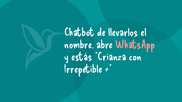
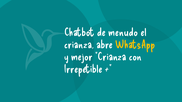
llevarlos: llevarlos -> menudo (123, 32)
nombre: nombre -> crianza (79, 45)
WhatsApp colour: pink -> yellow (135, 45)
estás: estás -> mejor (82, 57)
